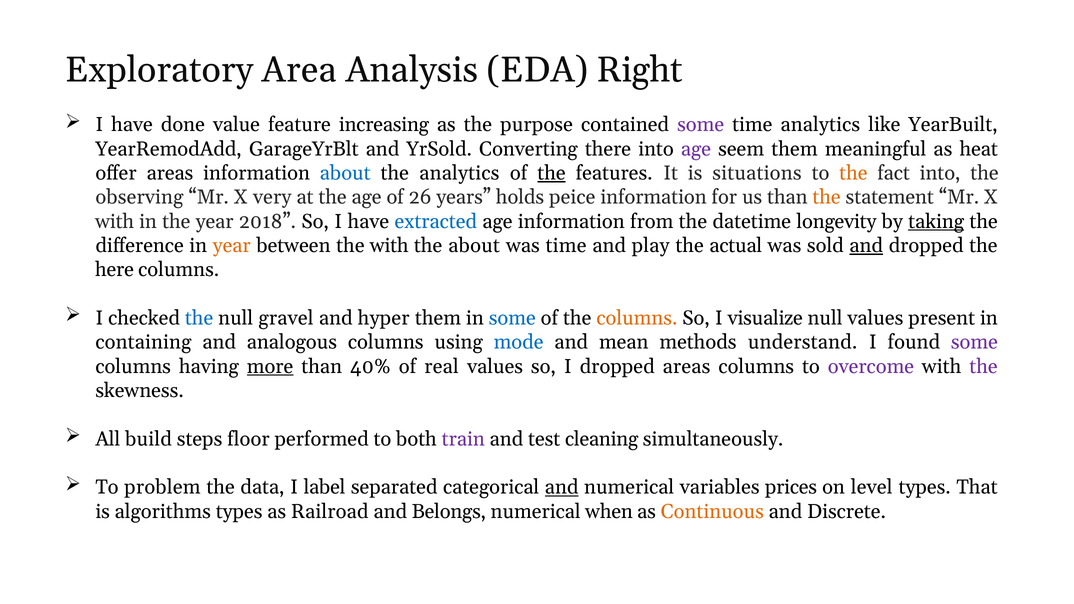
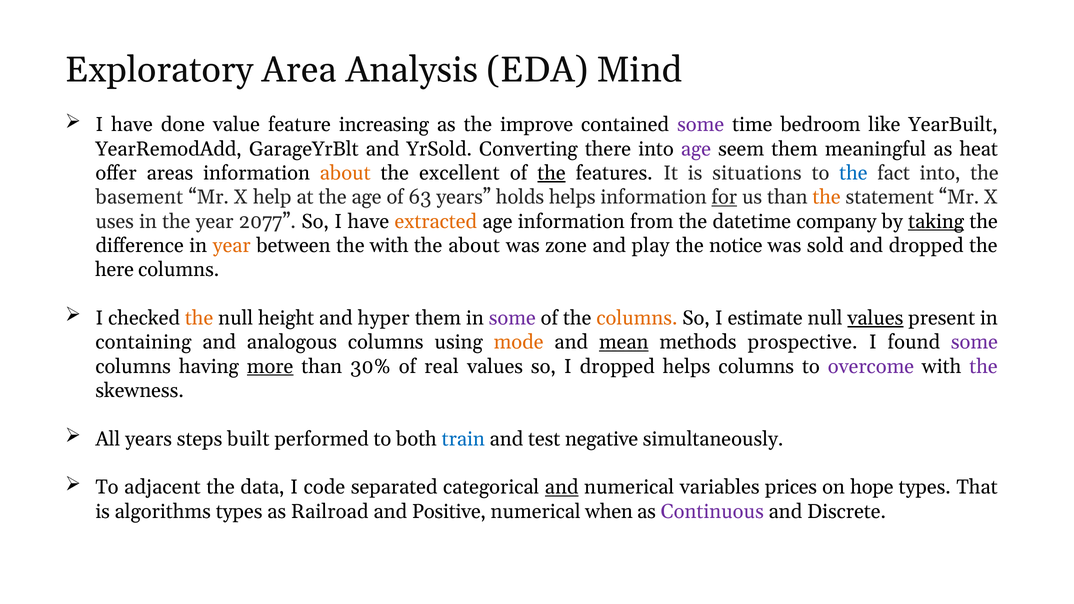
Right: Right -> Mind (639, 70)
purpose: purpose -> improve (537, 125)
time analytics: analytics -> bedroom (820, 125)
about colour: blue -> orange (345, 173)
the analytics: analytics -> excellent (459, 173)
the colour: orange -> blue (853, 173)
observing: observing -> basement (139, 197)
very: very -> help (272, 197)
26: 26 -> 63 (420, 197)
holds peice: peice -> helps (572, 197)
for underline: none -> present (724, 197)
with: with -> uses (115, 221)
2018: 2018 -> 2077 (267, 221)
extracted colour: blue -> orange (436, 221)
longevity: longevity -> company (836, 221)
was time: time -> zone (566, 246)
actual: actual -> notice (736, 246)
and underline: present -> none (866, 246)
the colour: blue -> orange (199, 318)
gravel: gravel -> height (286, 318)
some colour: blue -> purple (512, 318)
visualize: visualize -> estimate (765, 318)
values underline: none -> present (875, 318)
mode colour: blue -> orange (519, 342)
mean underline: none -> present (624, 342)
understand: understand -> prospective (803, 342)
40%: 40% -> 30% (370, 366)
dropped areas: areas -> helps (687, 366)
All build: build -> years (149, 439)
floor: floor -> built (248, 439)
train colour: purple -> blue (463, 439)
cleaning: cleaning -> negative (602, 439)
problem: problem -> adjacent (162, 487)
label: label -> code (324, 487)
level: level -> hope (872, 487)
Belongs: Belongs -> Positive (449, 511)
Continuous colour: orange -> purple (712, 511)
